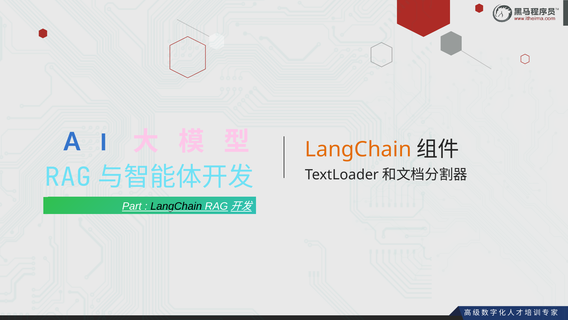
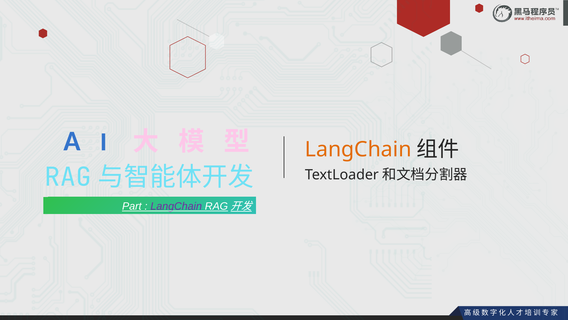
LangChain colour: black -> purple (176, 206)
